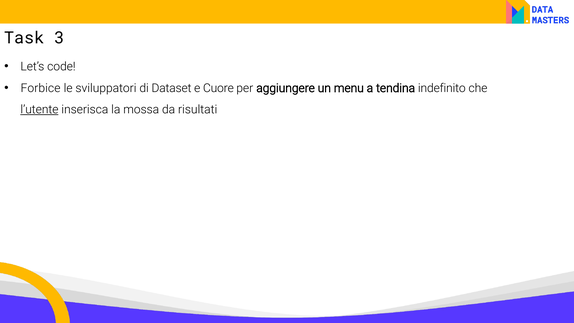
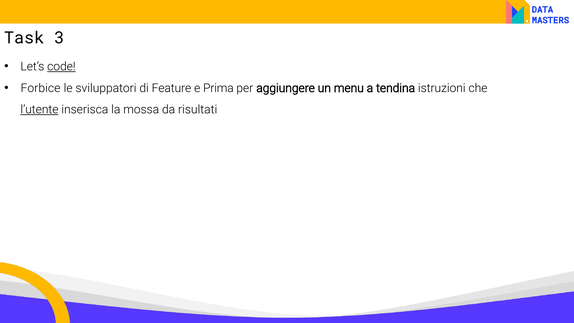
code underline: none -> present (61, 67)
Dataset: Dataset -> Feature (171, 88)
Cuore: Cuore -> Prima (218, 88)
indefinito: indefinito -> istruzioni (442, 88)
